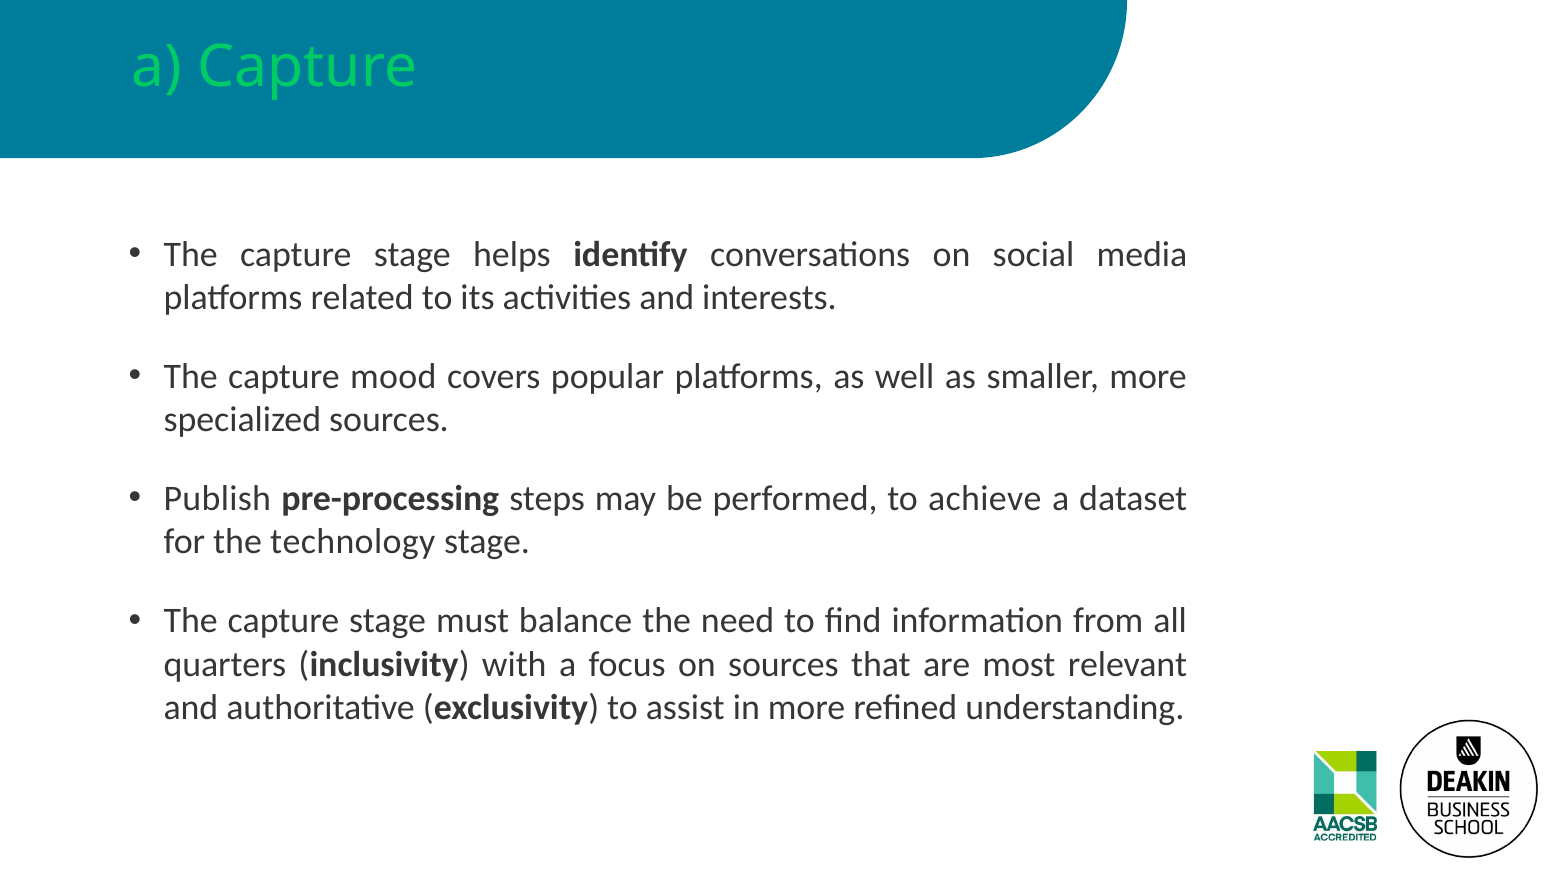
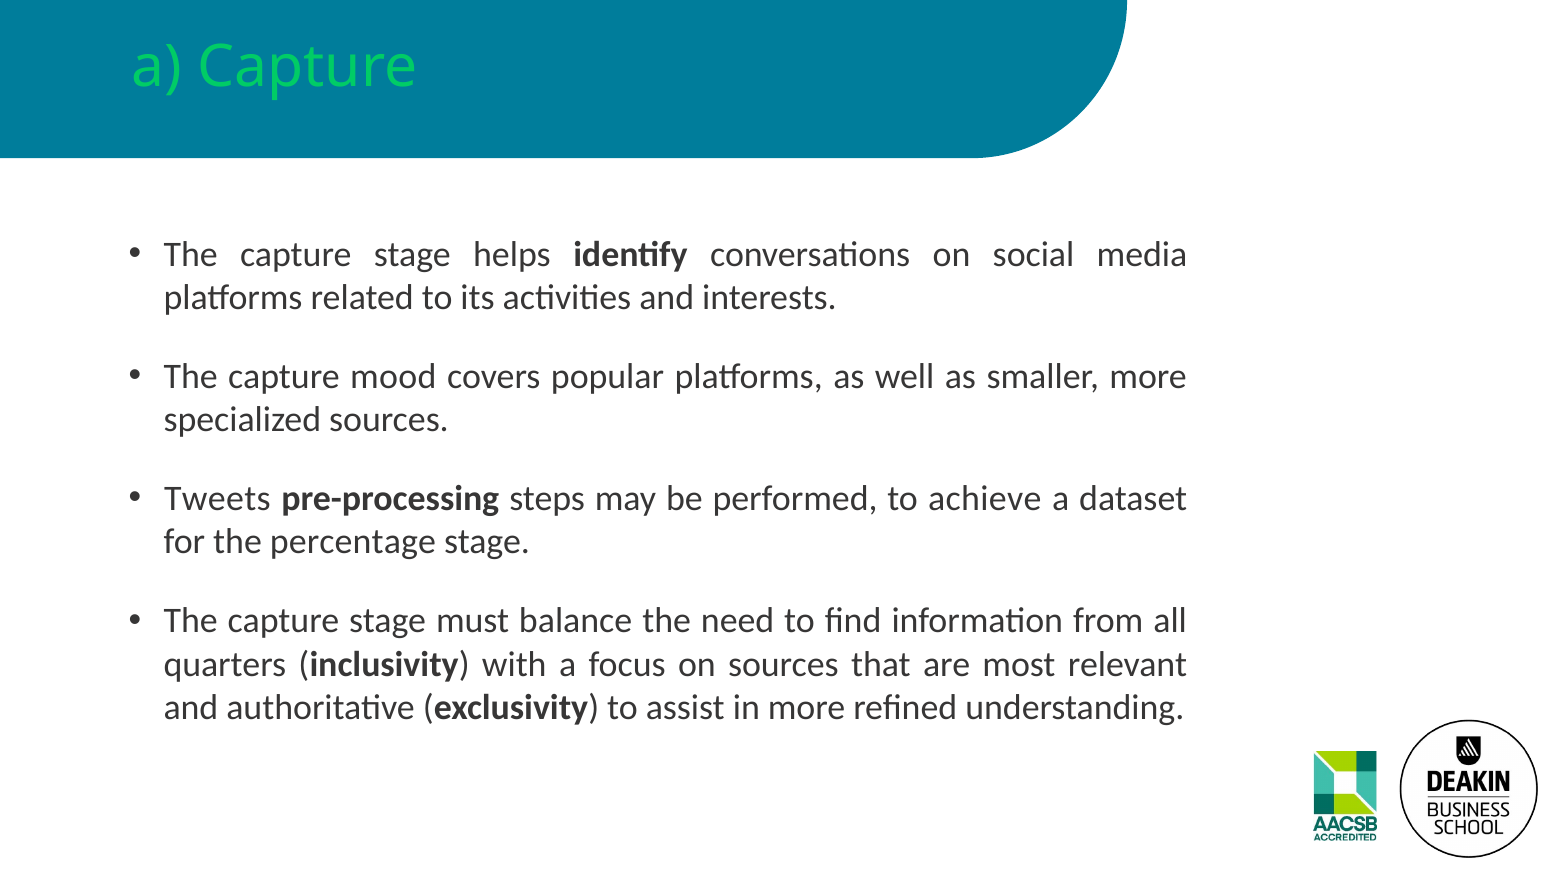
Publish: Publish -> Tweets (217, 499)
technology: technology -> percentage (353, 542)
